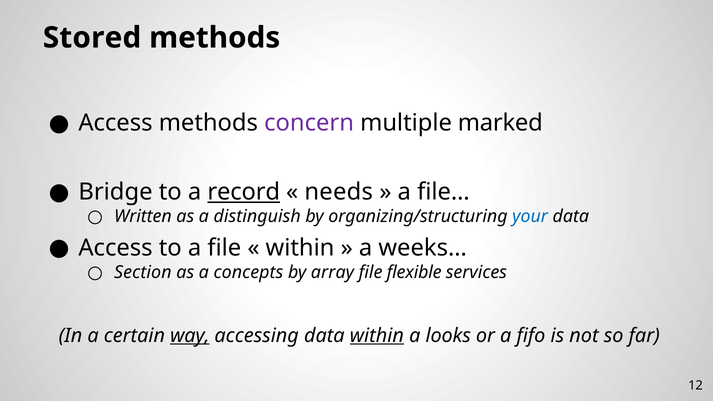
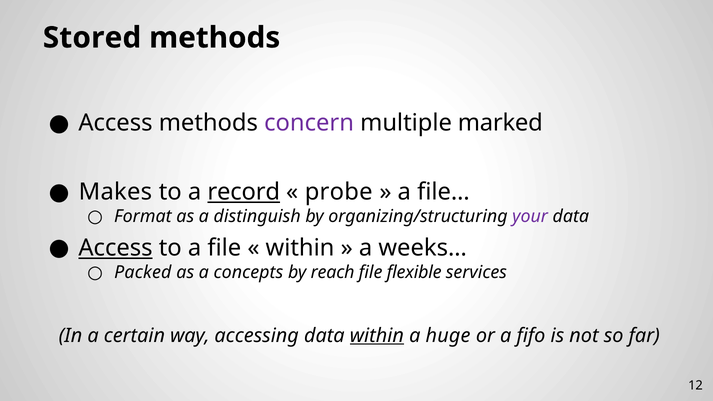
Bridge: Bridge -> Makes (115, 192)
needs: needs -> probe (339, 192)
Written: Written -> Format (143, 217)
your colour: blue -> purple (530, 217)
Access underline: none -> present (116, 248)
Section: Section -> Packed (143, 272)
array: array -> reach (333, 272)
way underline: present -> none (190, 336)
looks: looks -> huge (448, 336)
